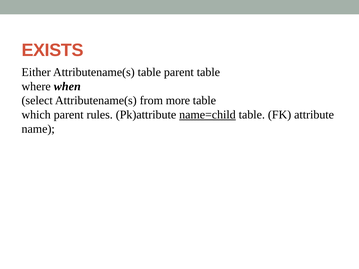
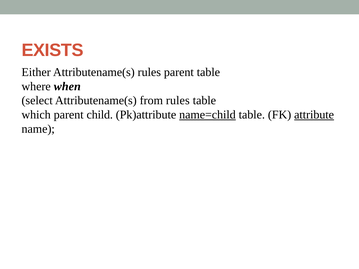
Attributename(s table: table -> rules (149, 72)
from more: more -> rules (178, 101)
rules: rules -> child (100, 115)
attribute underline: none -> present (314, 115)
